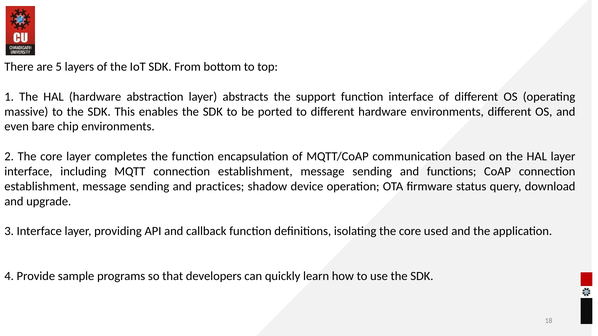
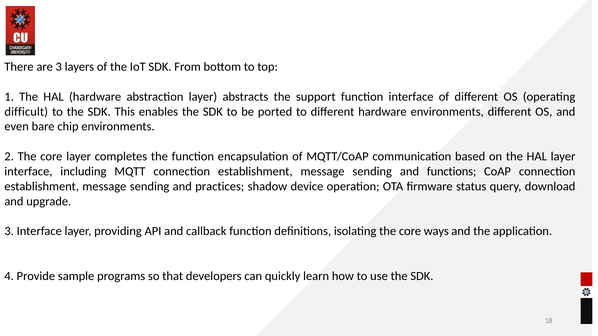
are 5: 5 -> 3 (59, 67)
massive: massive -> difficult (26, 112)
used: used -> ways (436, 231)
